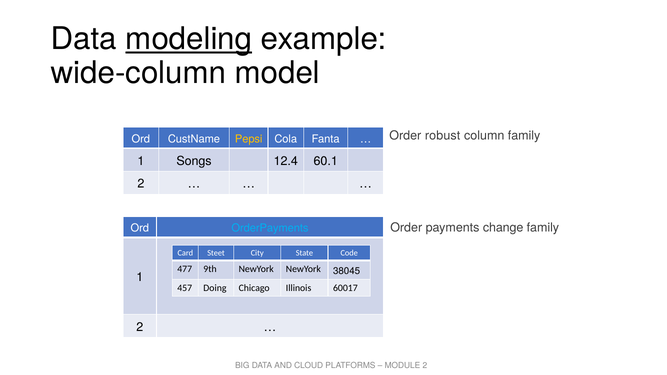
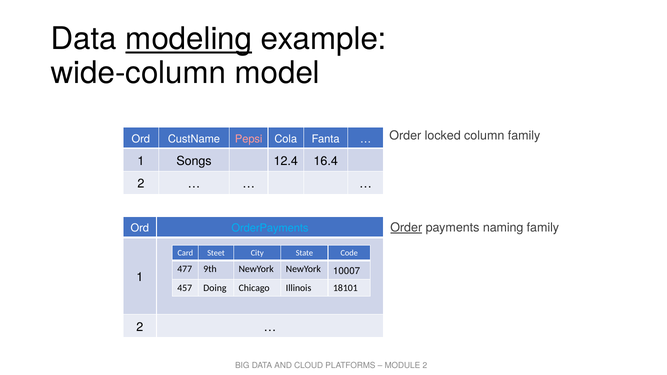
robust: robust -> locked (443, 136)
Pepsi colour: yellow -> pink (249, 139)
60.1: 60.1 -> 16.4 (326, 161)
Order underline: none -> present (406, 228)
change: change -> naming (503, 228)
38045: 38045 -> 10007 (347, 271)
60017: 60017 -> 18101 (345, 288)
